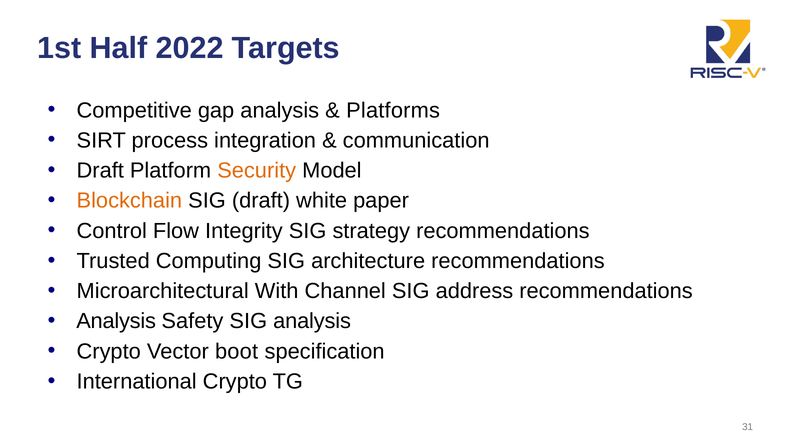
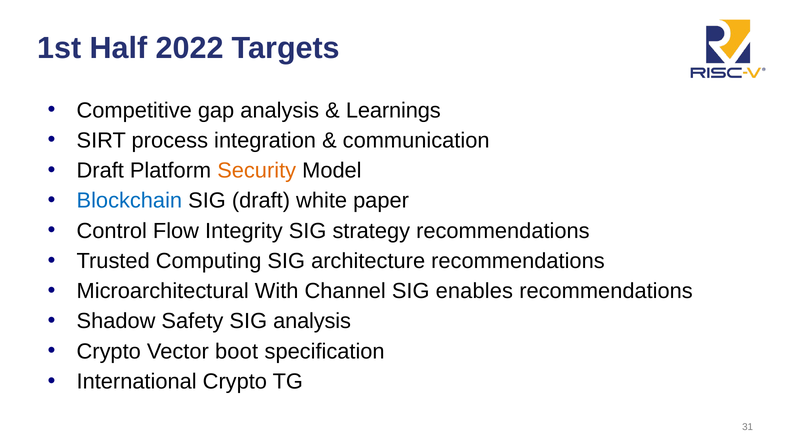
Platforms: Platforms -> Learnings (393, 110)
Blockchain colour: orange -> blue (129, 201)
address: address -> enables (474, 291)
Analysis: Analysis -> Shadow (116, 321)
